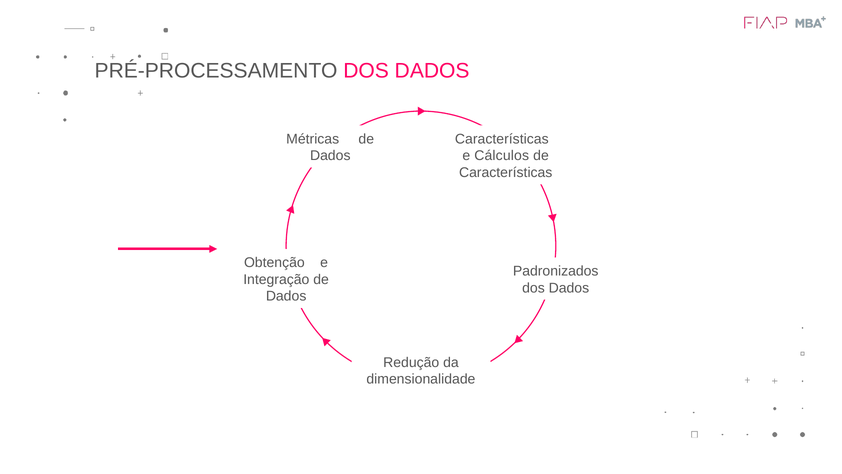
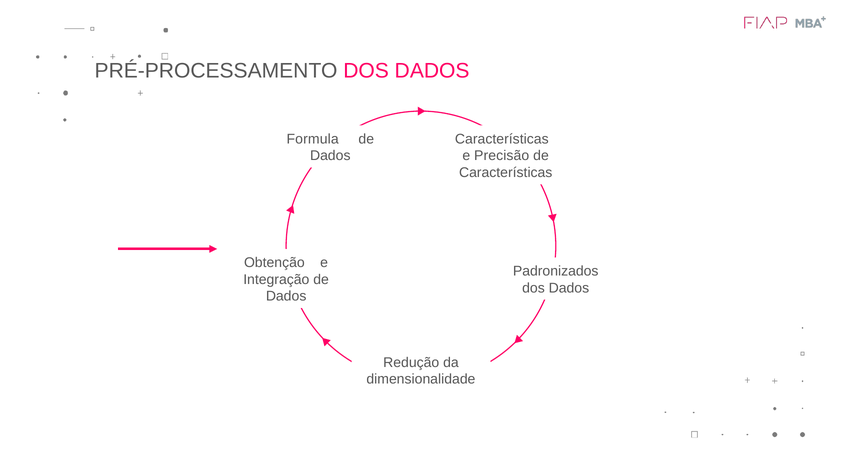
Métricas: Métricas -> Formula (313, 139)
Cálculos: Cálculos -> Precisão (502, 156)
